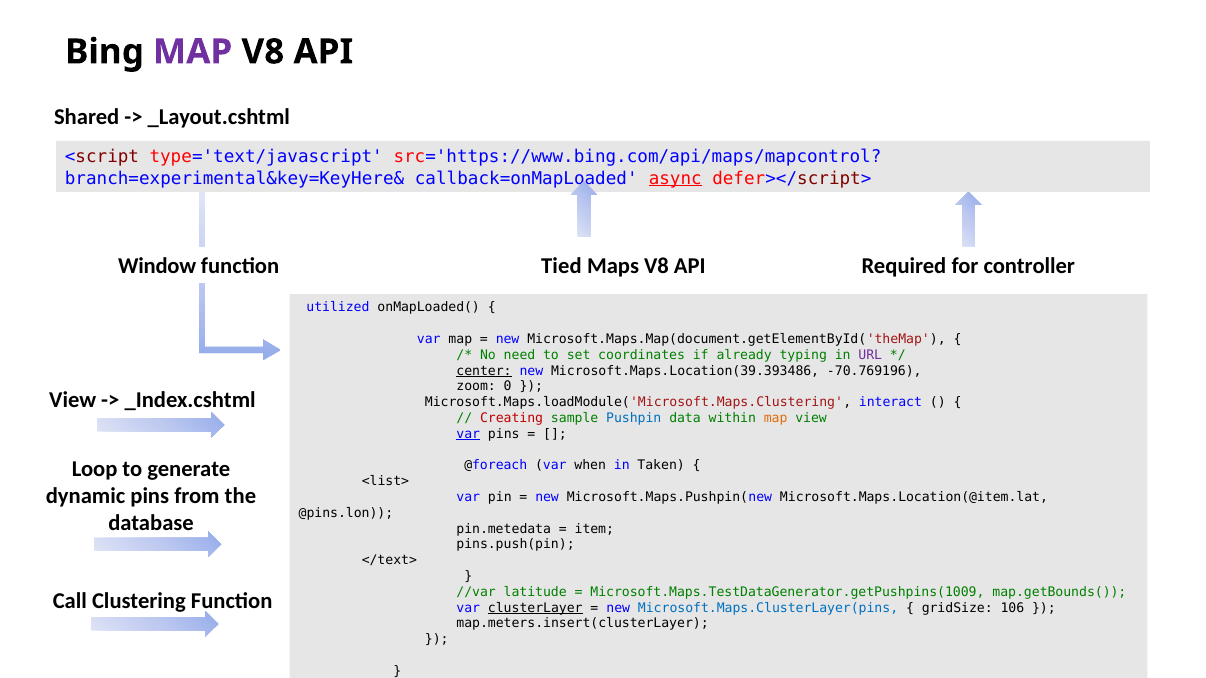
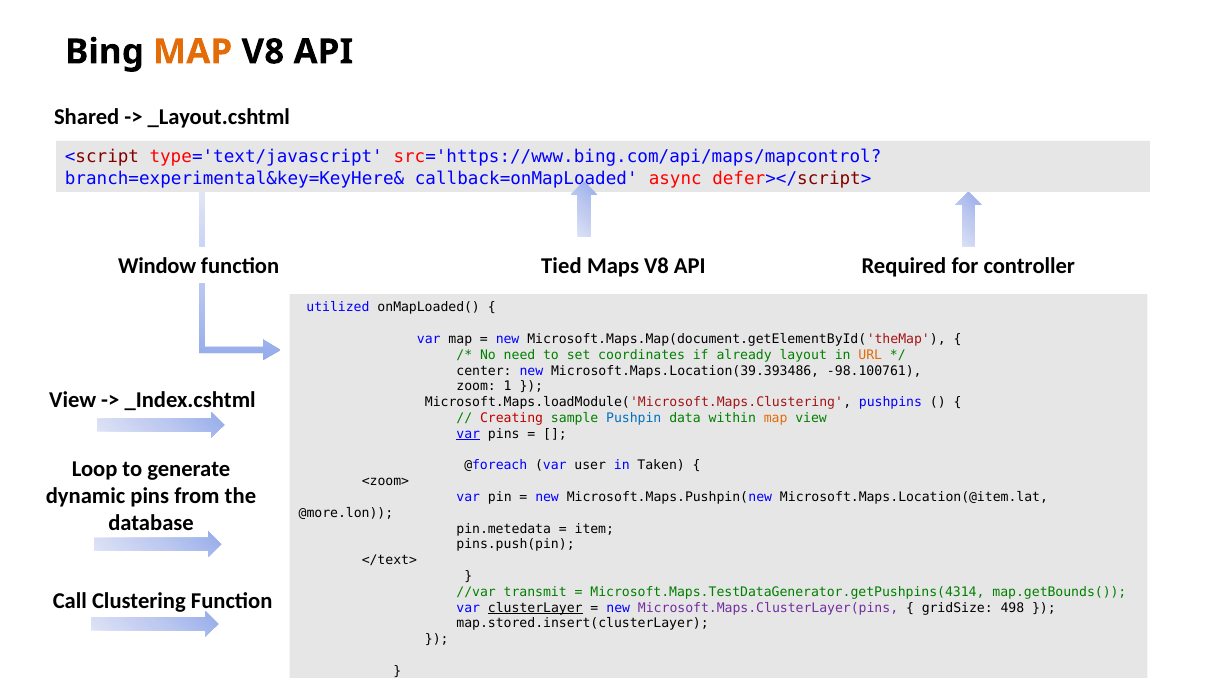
MAP colour: purple -> orange (193, 52)
async underline: present -> none (675, 178)
typing: typing -> layout (803, 355)
URL colour: purple -> orange (870, 355)
center underline: present -> none (484, 371)
-70.769196: -70.769196 -> -98.100761 (874, 371)
0: 0 -> 1 (508, 387)
interact: interact -> pushpins (891, 403)
when: when -> user (590, 466)
<list>: <list> -> <zoom> (385, 482)
@pins.lon: @pins.lon -> @more.lon (346, 513)
latitude: latitude -> transmit (535, 592)
Microsoft.Maps.TestDataGenerator.getPushpins(1009: Microsoft.Maps.TestDataGenerator.getPushpins(1009 -> Microsoft.Maps.TestDataGenerator.getPushpins(4314 (787, 592)
Microsoft.Maps.ClusterLayer(pins colour: blue -> purple (768, 608)
106: 106 -> 498 (1012, 608)
map.meters.insert(clusterLayer: map.meters.insert(clusterLayer -> map.stored.insert(clusterLayer (583, 624)
